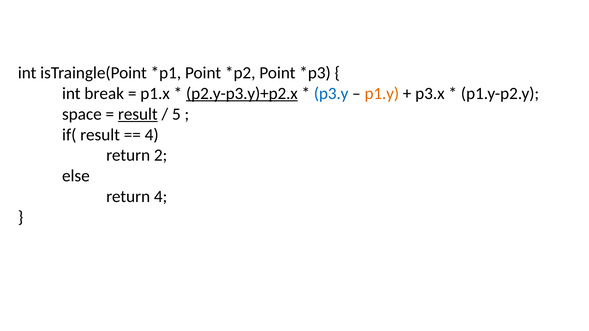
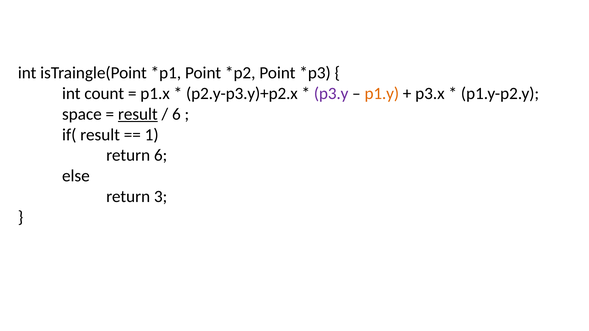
break: break -> count (104, 94)
p2.y-p3.y)+p2.x underline: present -> none (242, 94)
p3.y colour: blue -> purple (331, 94)
5: 5 -> 6 (176, 114)
4: 4 -> 1 (152, 135)
return 2: 2 -> 6 (161, 155)
return 4: 4 -> 3 (161, 197)
